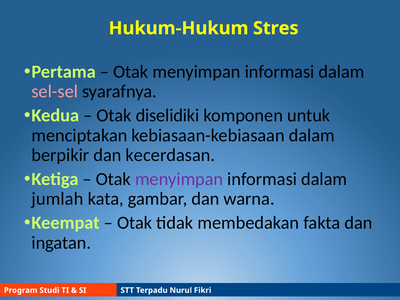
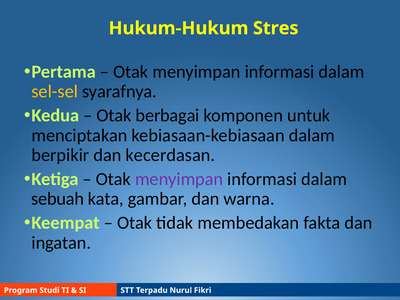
sel-sel colour: pink -> yellow (55, 92)
diselidiki: diselidiki -> berbagai (168, 116)
jumlah: jumlah -> sebuah (58, 199)
